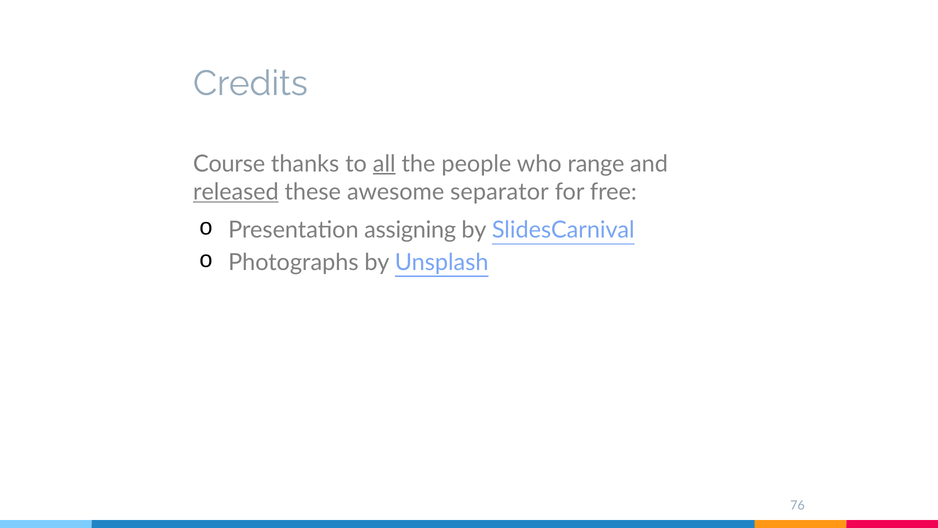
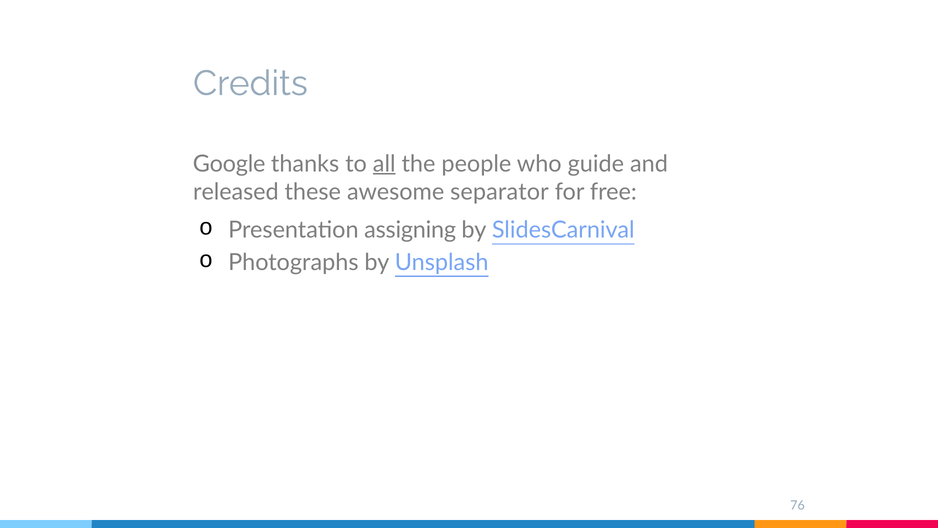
Course: Course -> Google (229, 164)
range: range -> guide (596, 164)
released underline: present -> none (236, 192)
